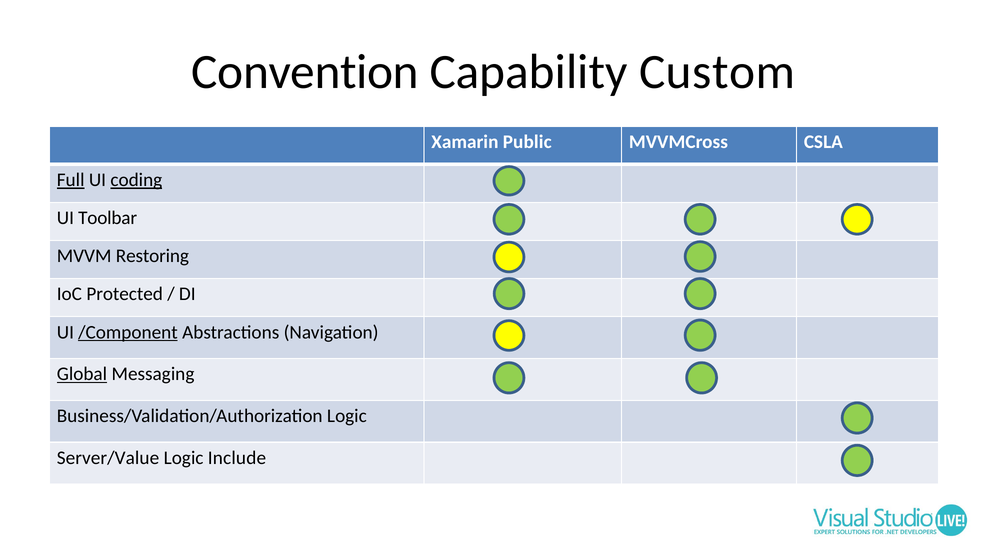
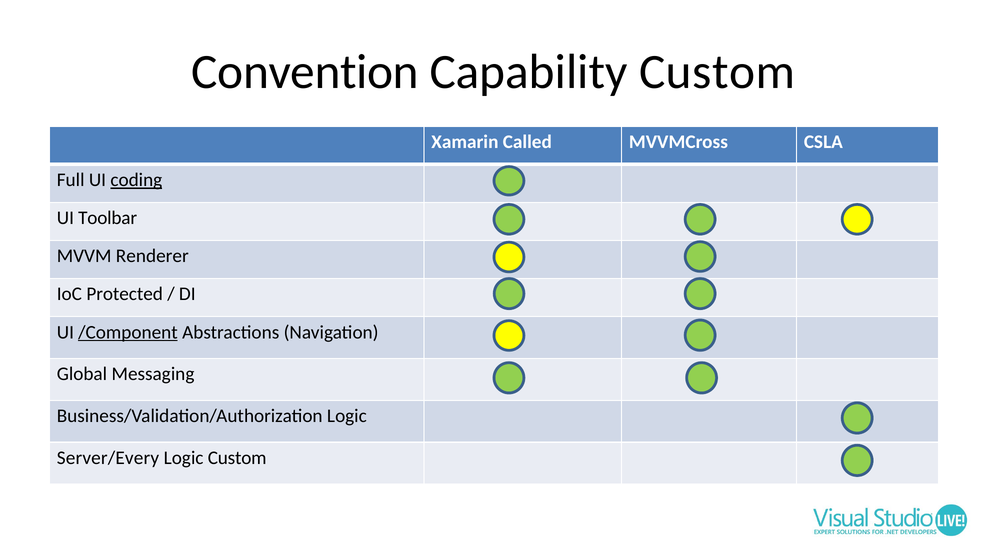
Public: Public -> Called (527, 142)
Full underline: present -> none (71, 180)
Restoring: Restoring -> Renderer (152, 256)
Global underline: present -> none (82, 374)
Server/Value: Server/Value -> Server/Every (108, 458)
Logic Include: Include -> Custom (237, 458)
